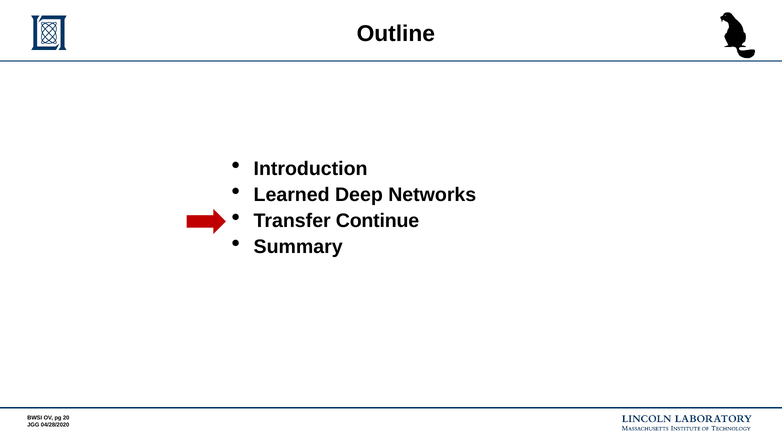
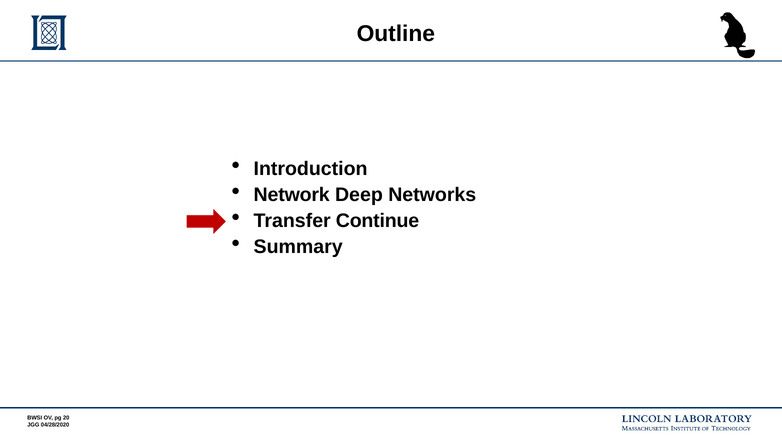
Learned: Learned -> Network (292, 195)
